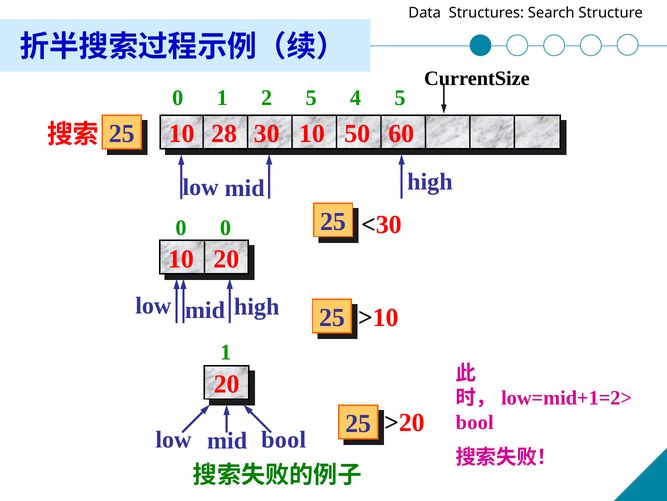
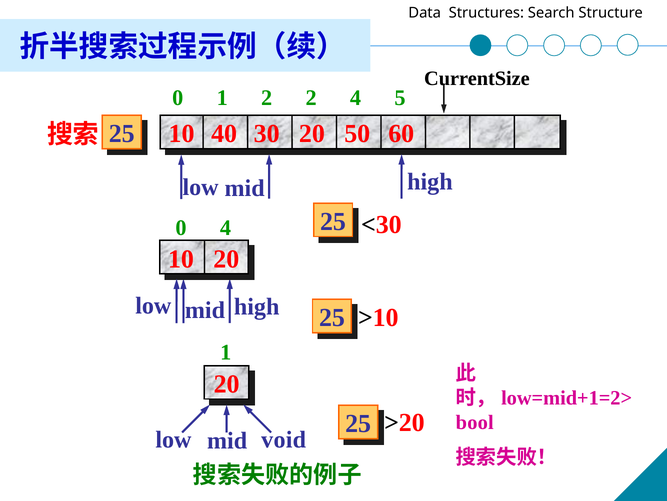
2 5: 5 -> 2 (311, 98)
28: 28 -> 40 (224, 134)
30 10: 10 -> 20 (312, 134)
0 0: 0 -> 4 (225, 228)
mid bool: bool -> void (284, 439)
